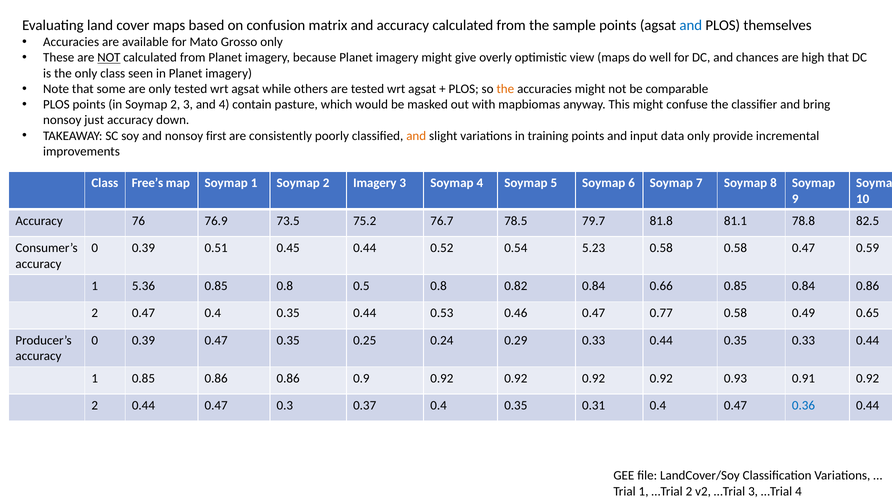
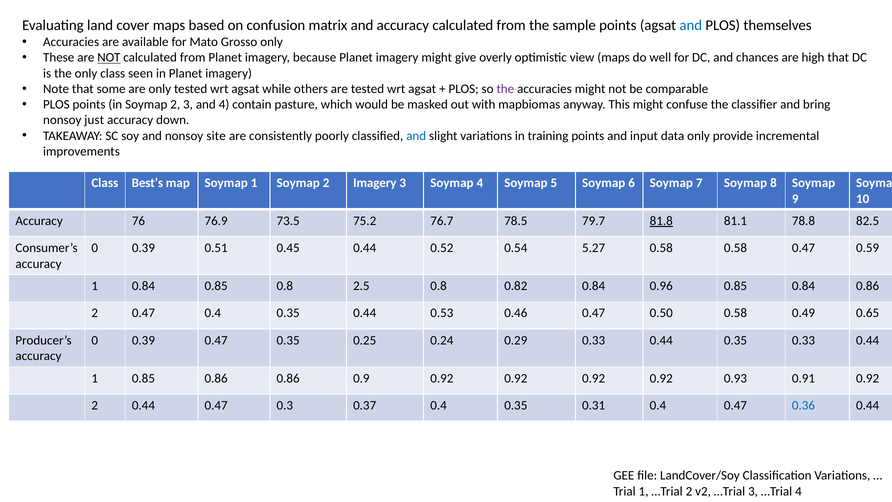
the colour: orange -> purple (505, 89)
first: first -> site (216, 136)
and colour: orange -> blue (416, 136)
Free’s: Free’s -> Best’s (147, 183)
81.8 underline: none -> present (661, 221)
5.23: 5.23 -> 5.27 (594, 248)
1 5.36: 5.36 -> 0.84 (143, 286)
0.5: 0.5 -> 2.5 (361, 286)
0.66: 0.66 -> 0.96 (661, 286)
0.77: 0.77 -> 0.50 (661, 313)
